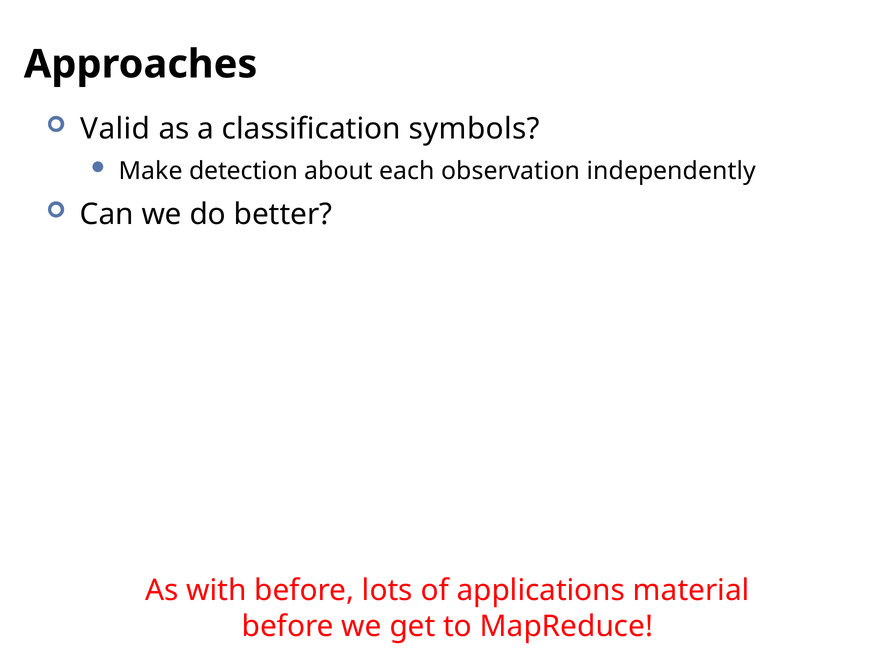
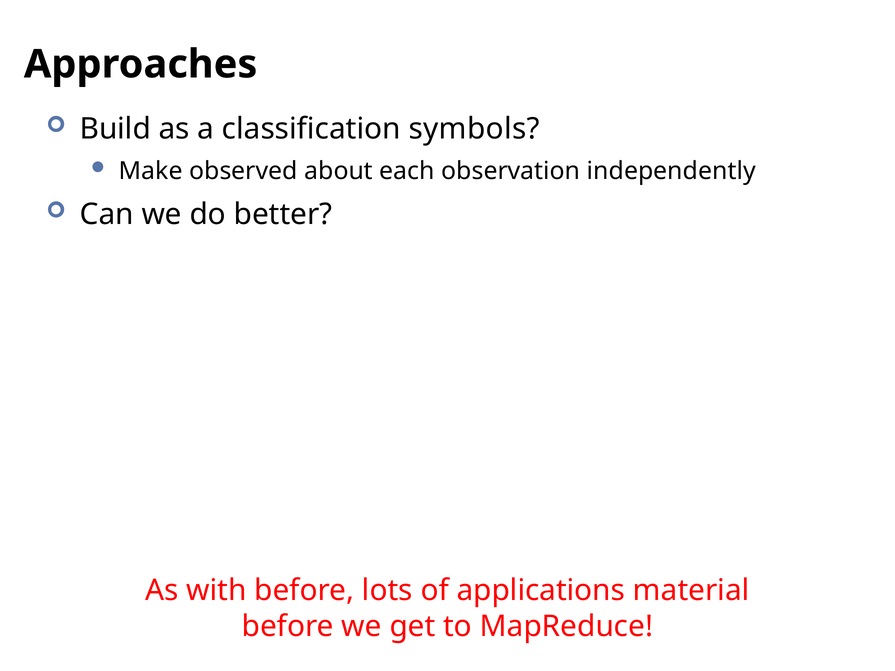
Valid: Valid -> Build (115, 129)
detection: detection -> observed (243, 171)
